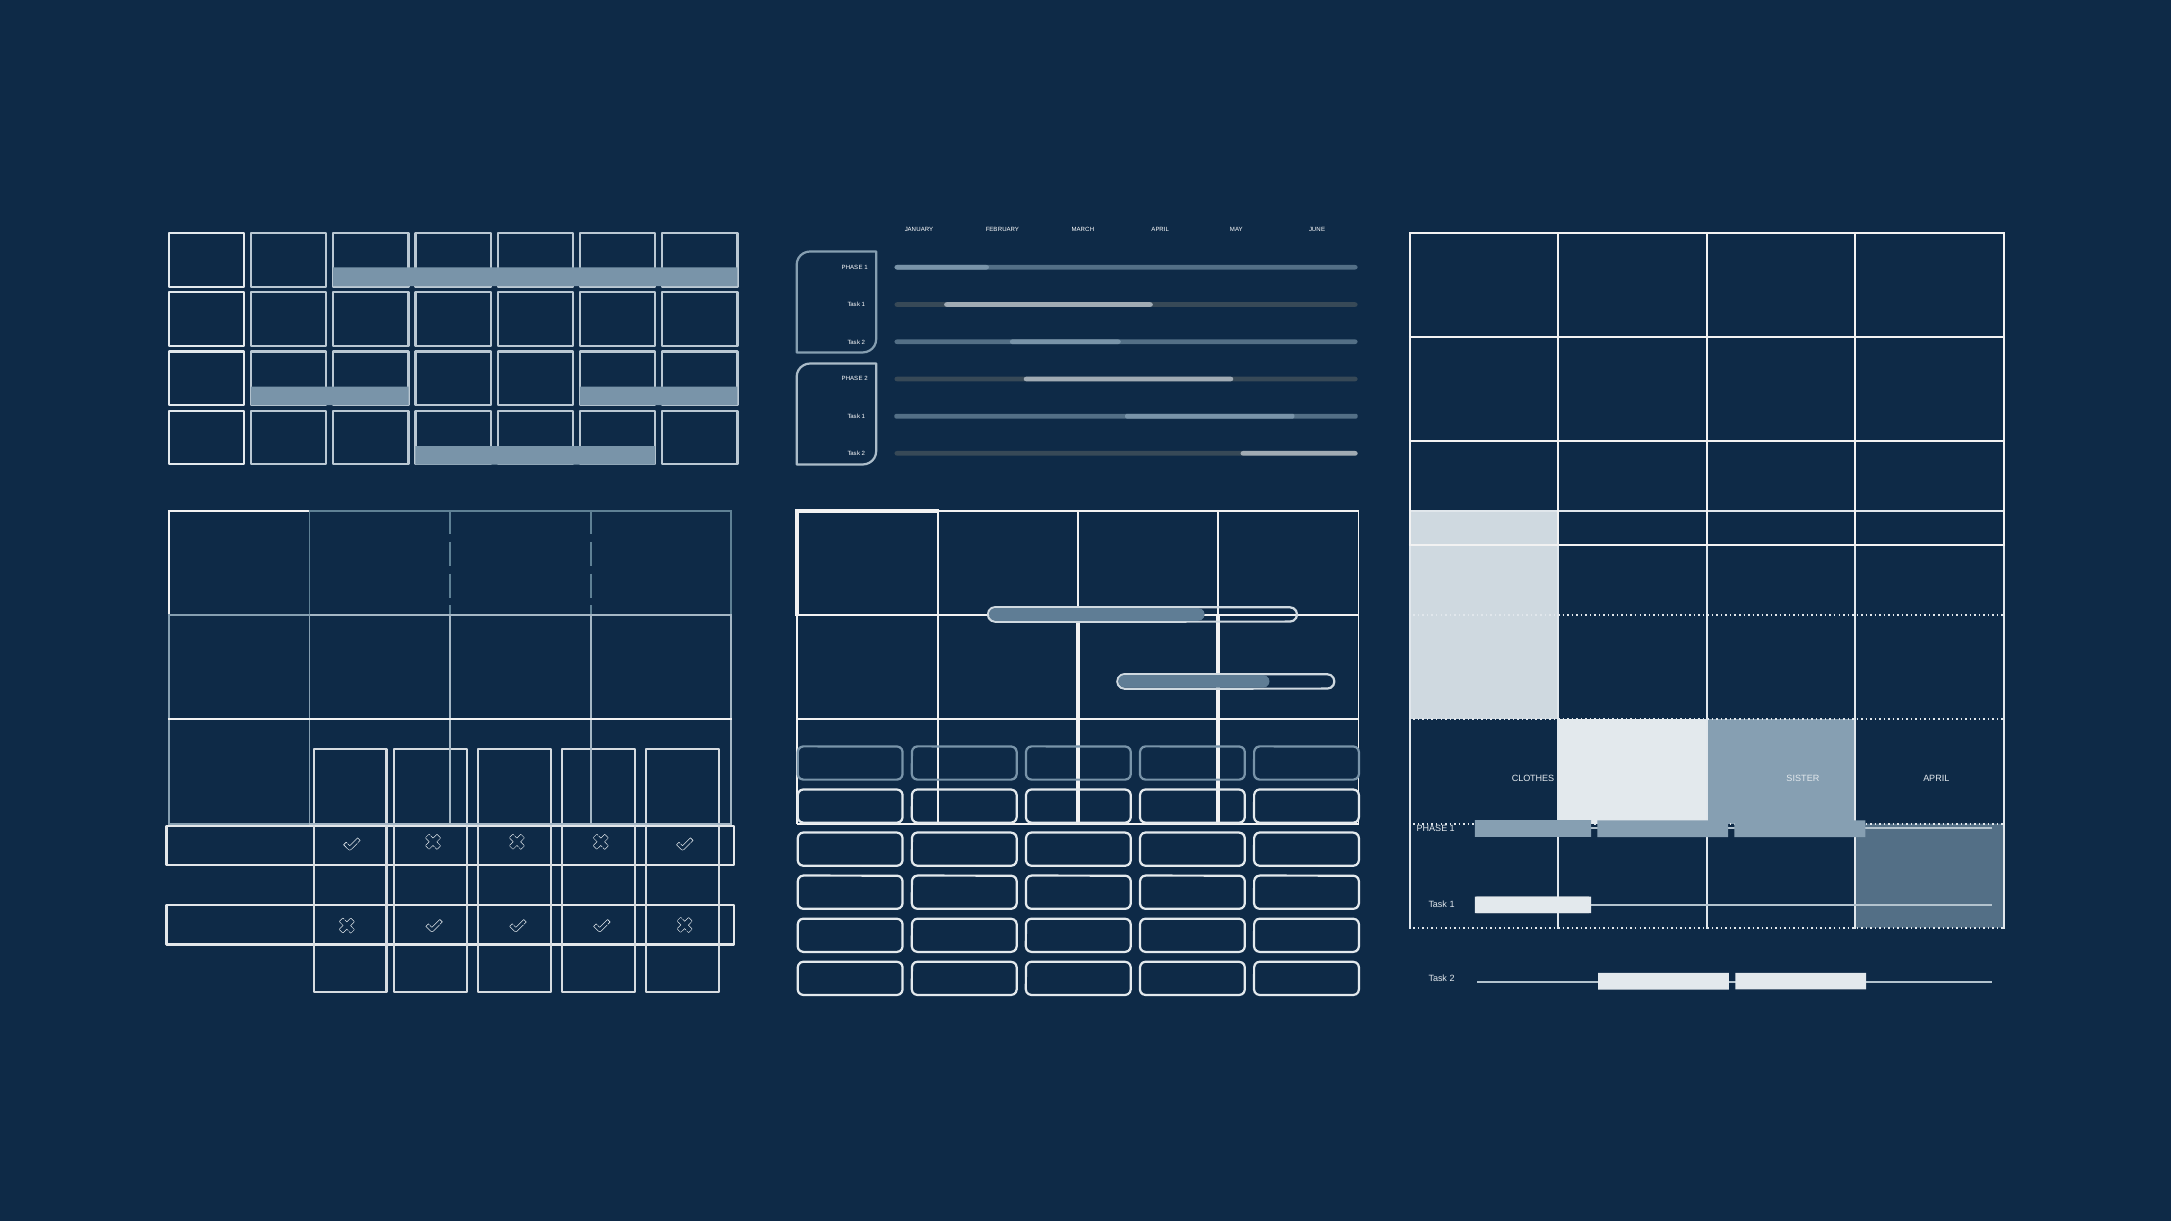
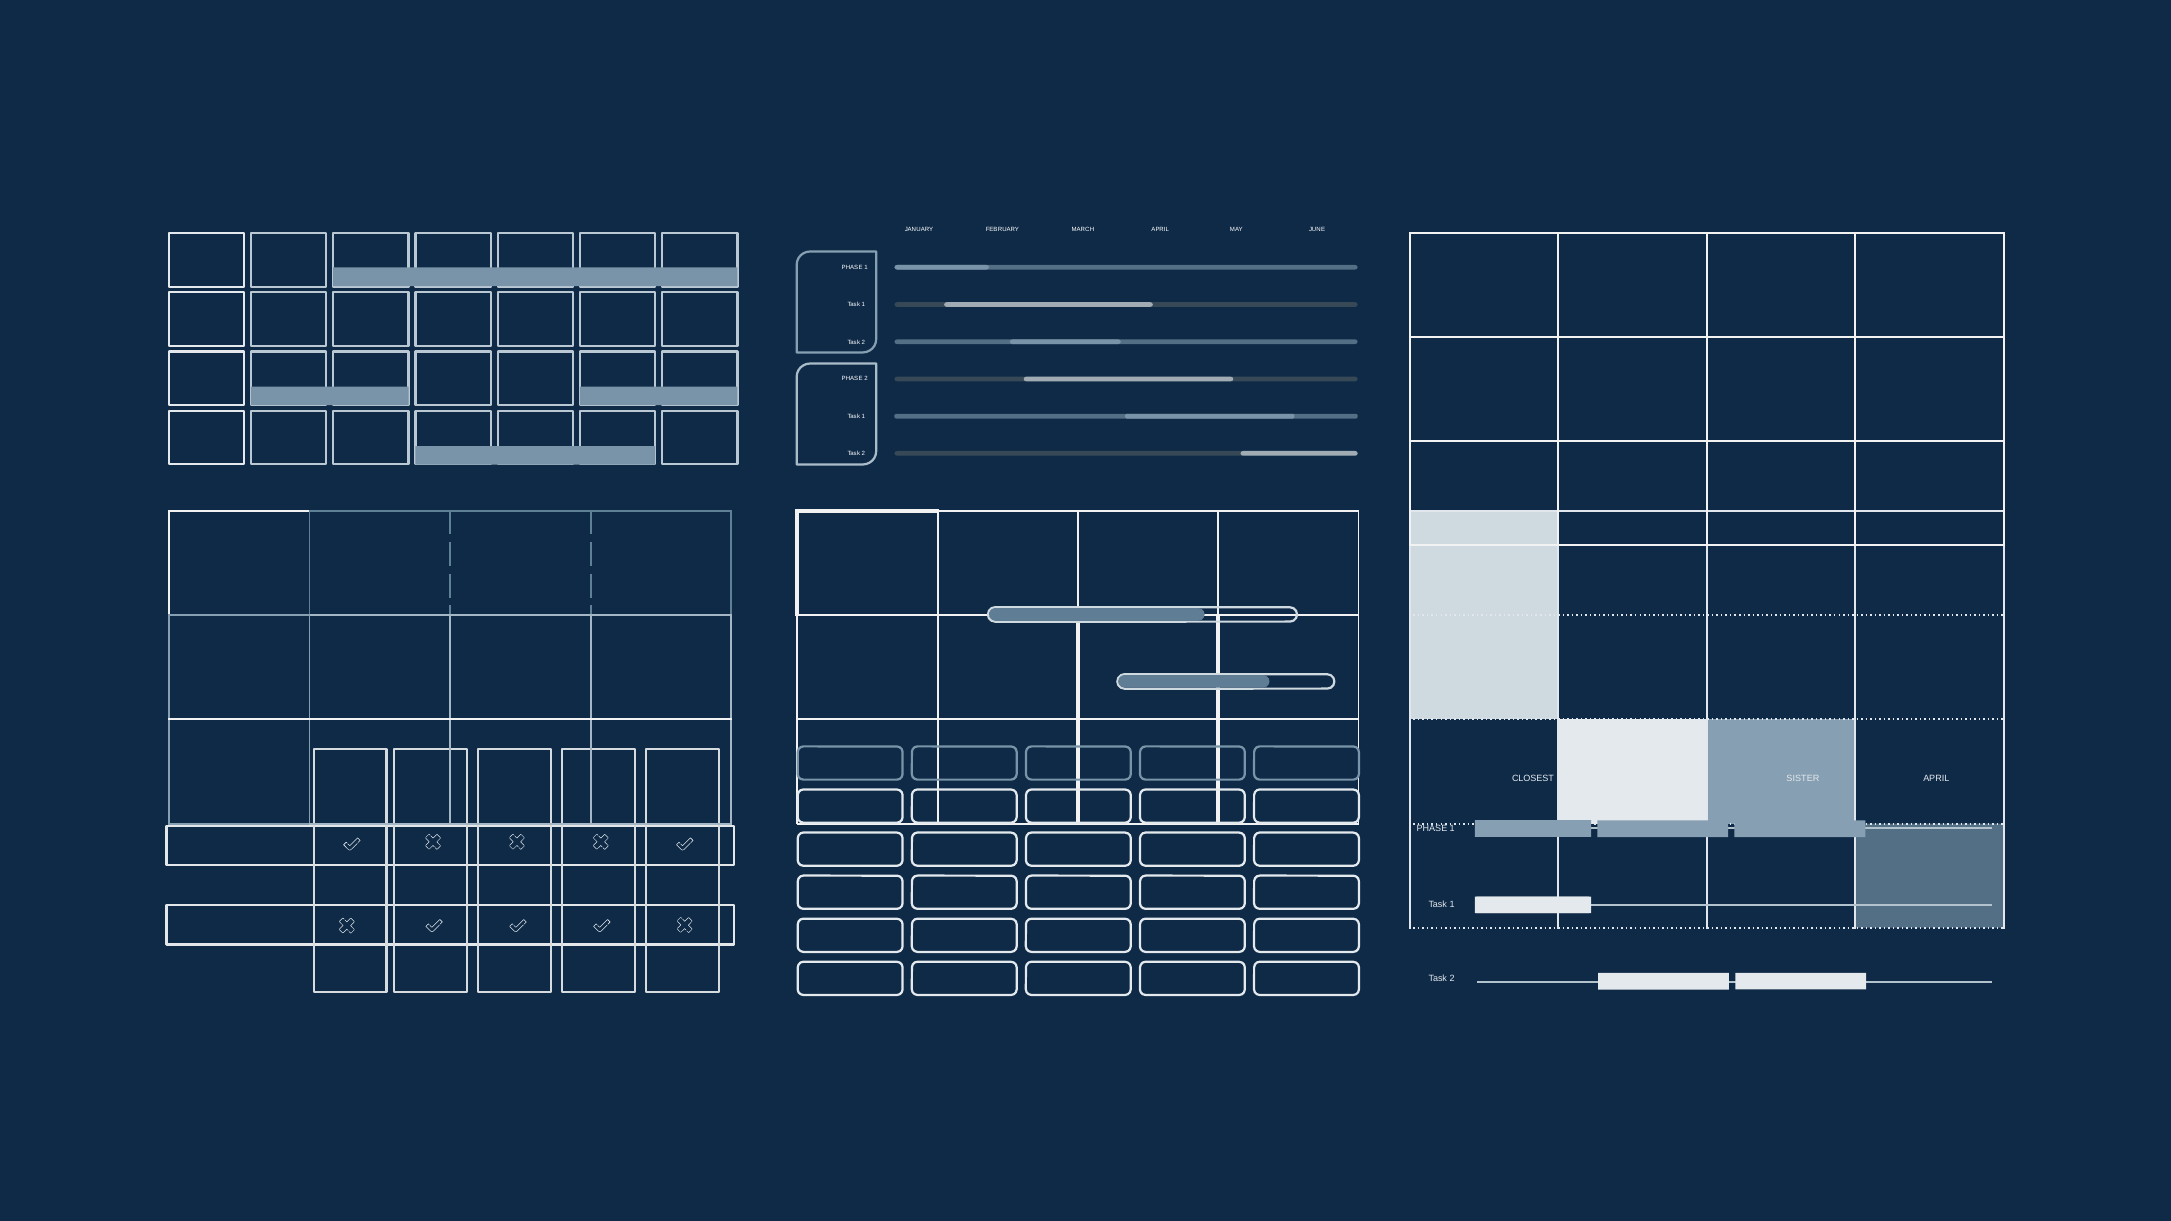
CLOTHES: CLOTHES -> CLOSEST (1533, 779)
